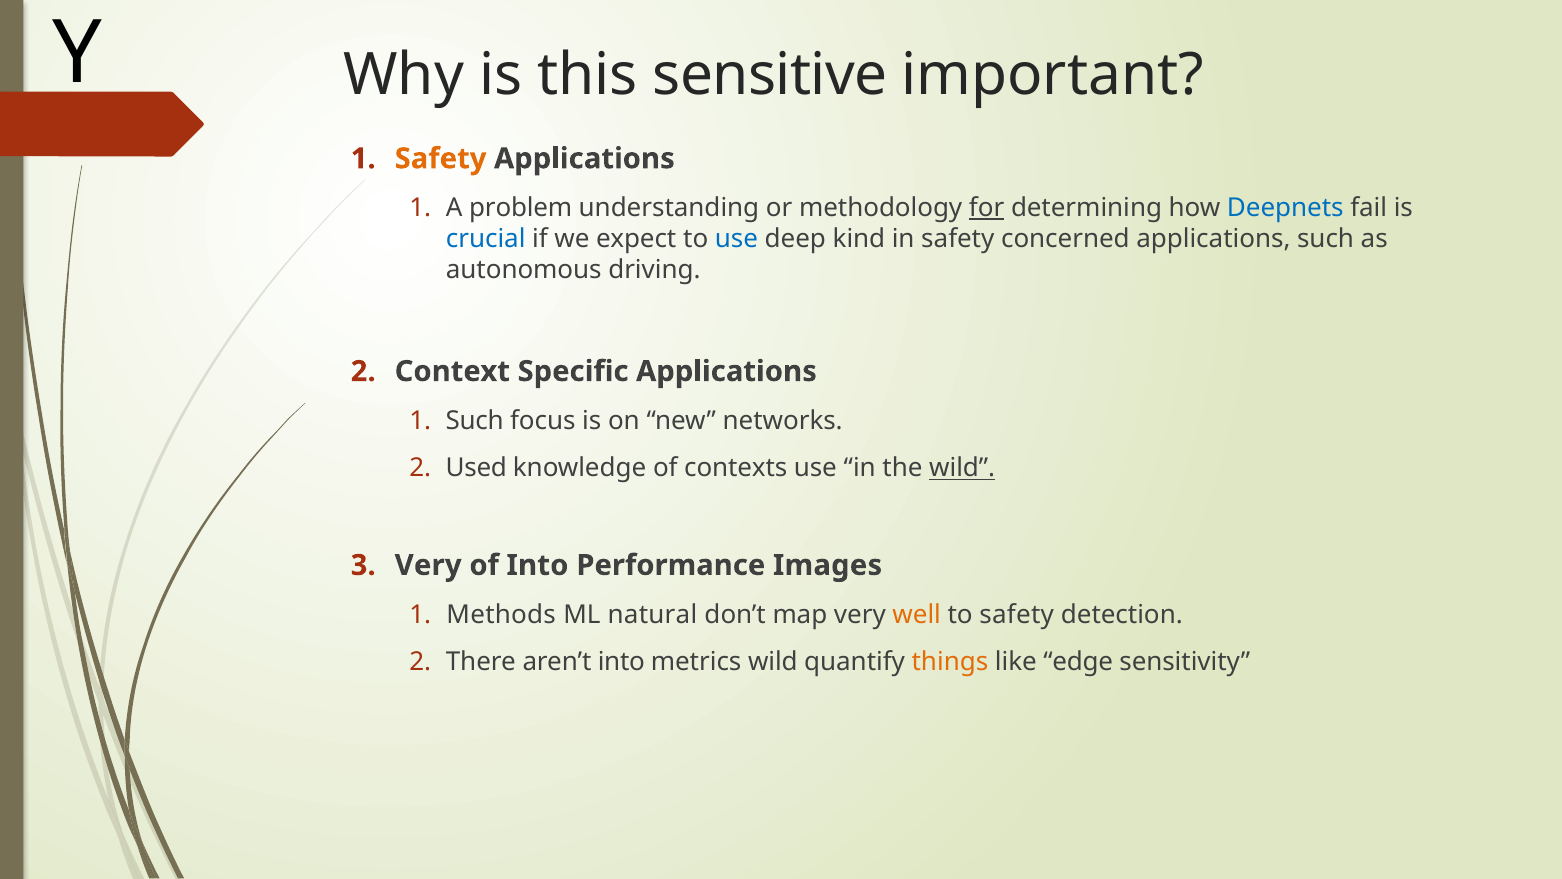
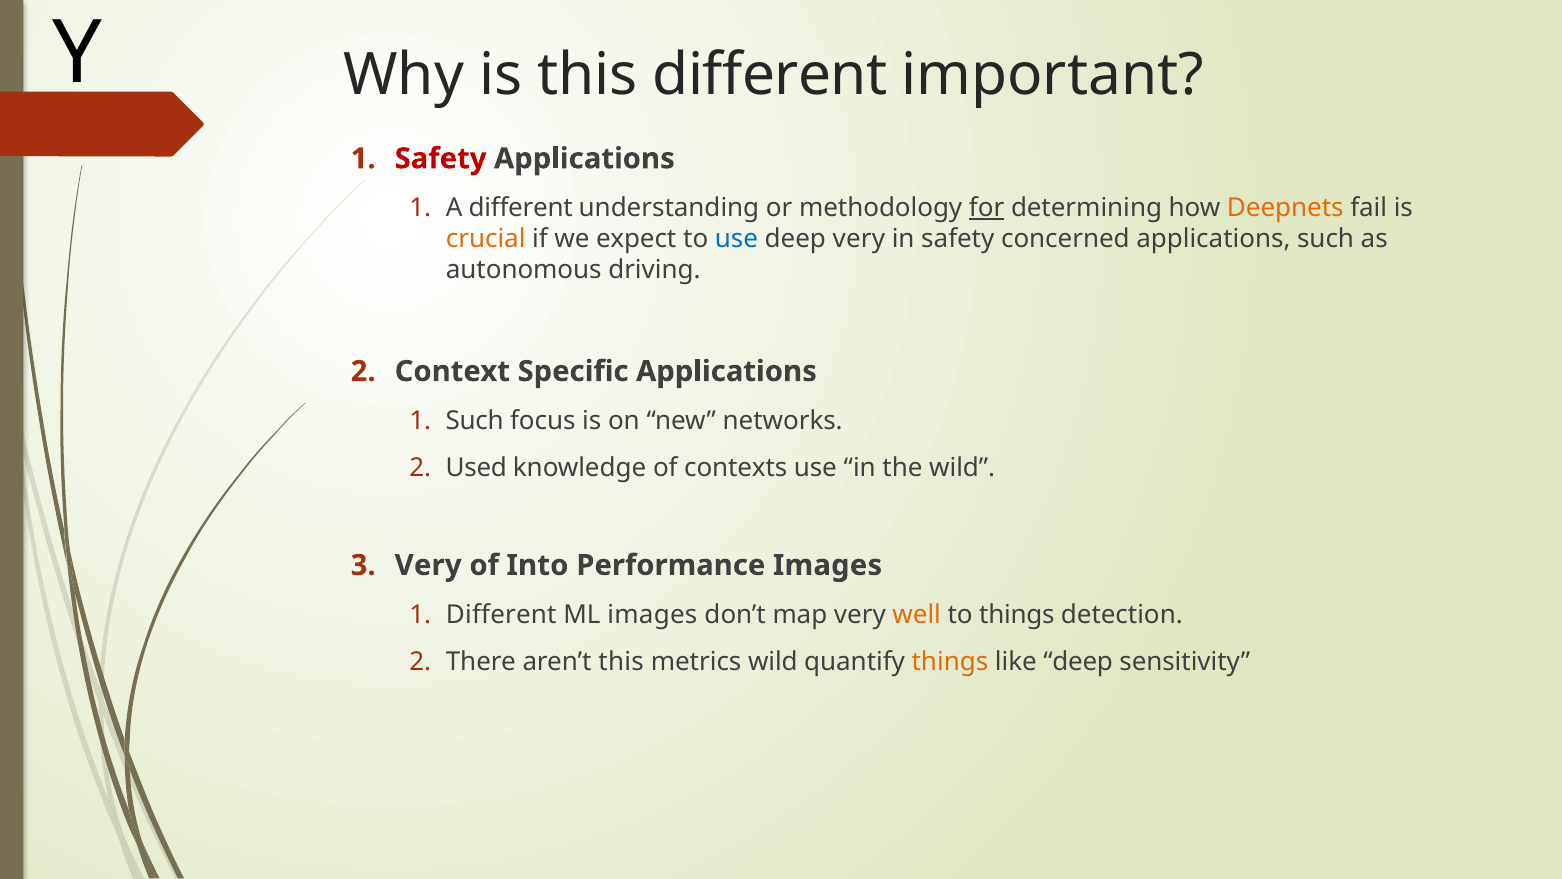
this sensitive: sensitive -> different (770, 75)
Safety colour: orange -> red (441, 159)
A problem: problem -> different (521, 208)
Deepnets colour: blue -> orange (1285, 208)
crucial colour: blue -> orange (486, 239)
deep kind: kind -> very (859, 239)
wild underline: present -> none (962, 468)
Methods: Methods -> Different (501, 614)
ML natural: natural -> images (652, 614)
to safety: safety -> things (1017, 614)
aren’t into: into -> this (621, 662)
like edge: edge -> deep (1078, 662)
